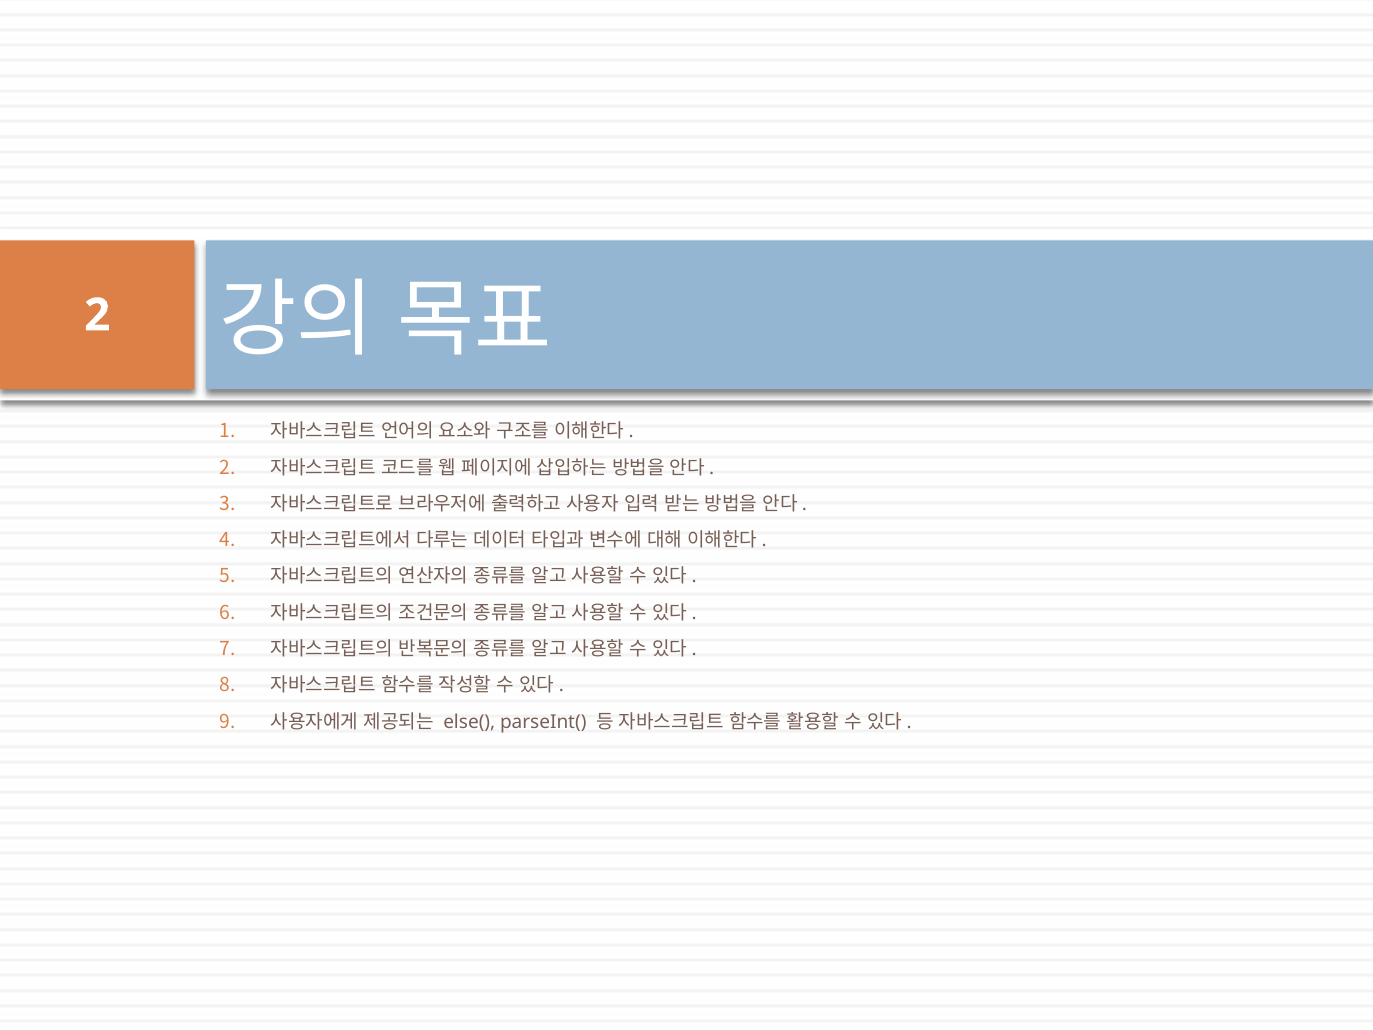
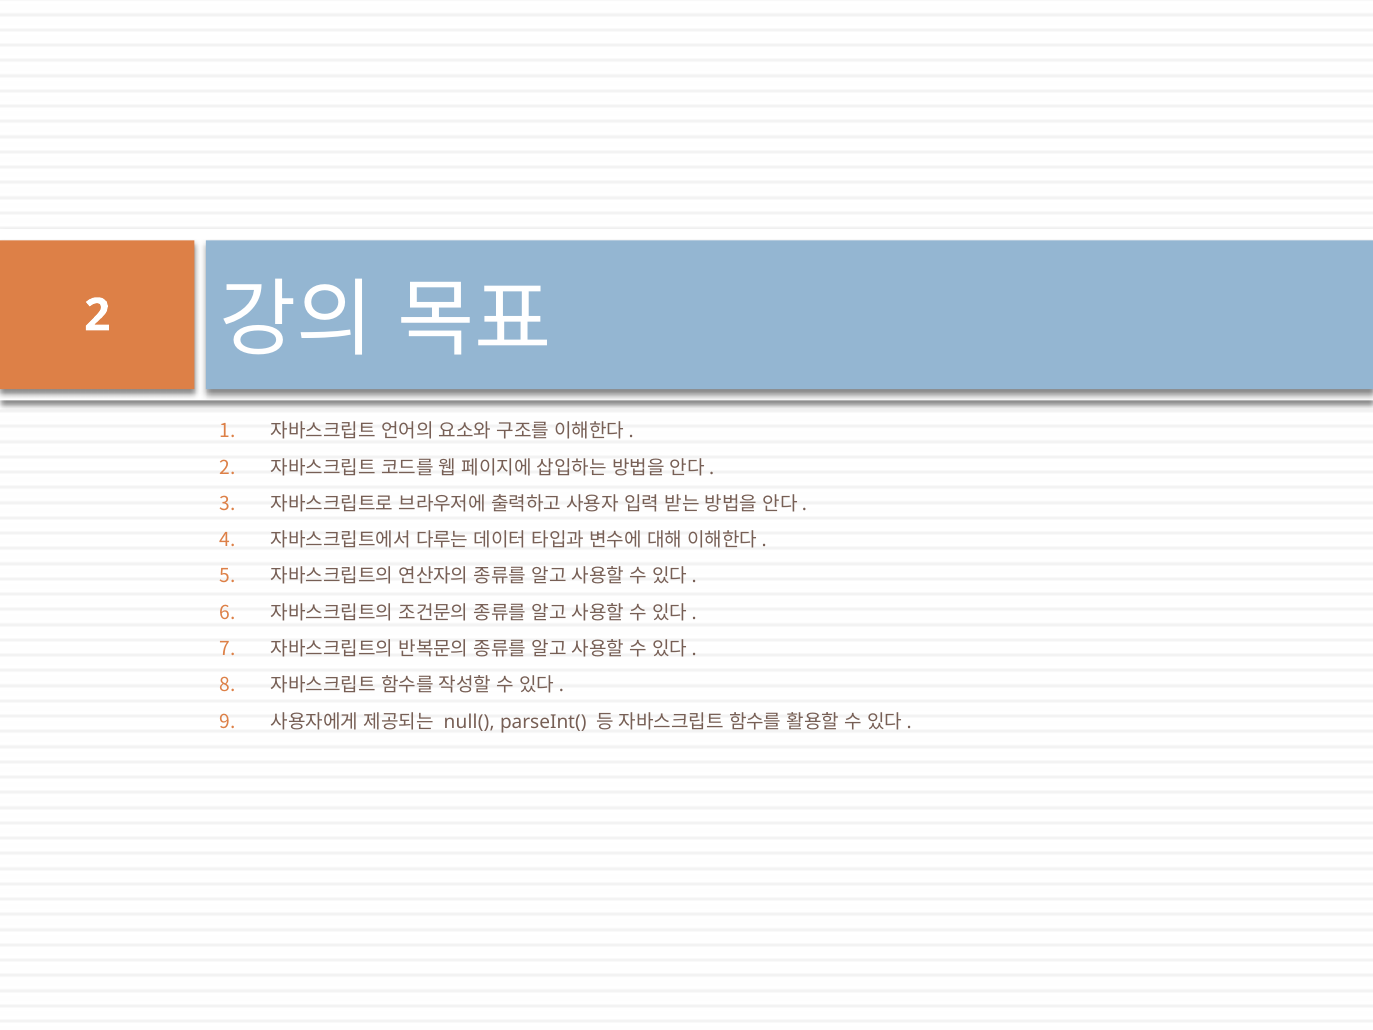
else(: else( -> null( (469, 722)
